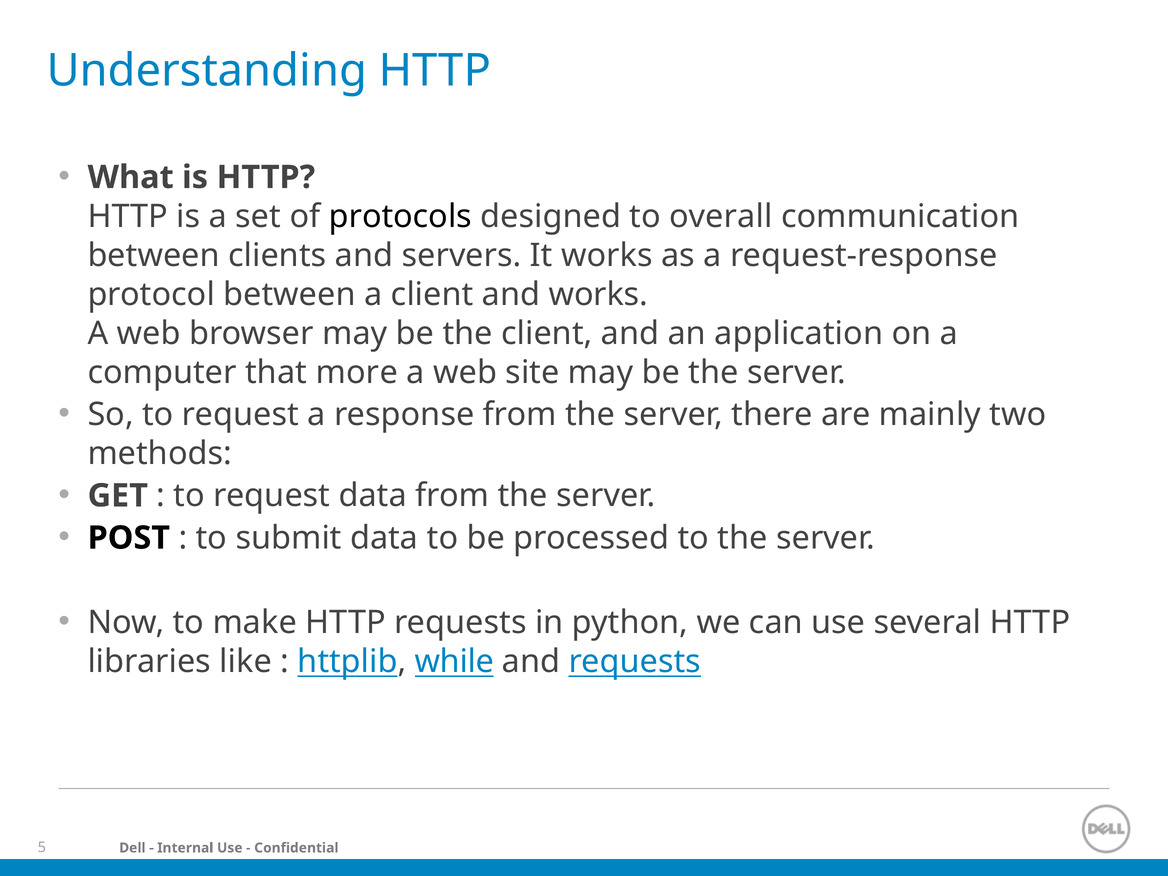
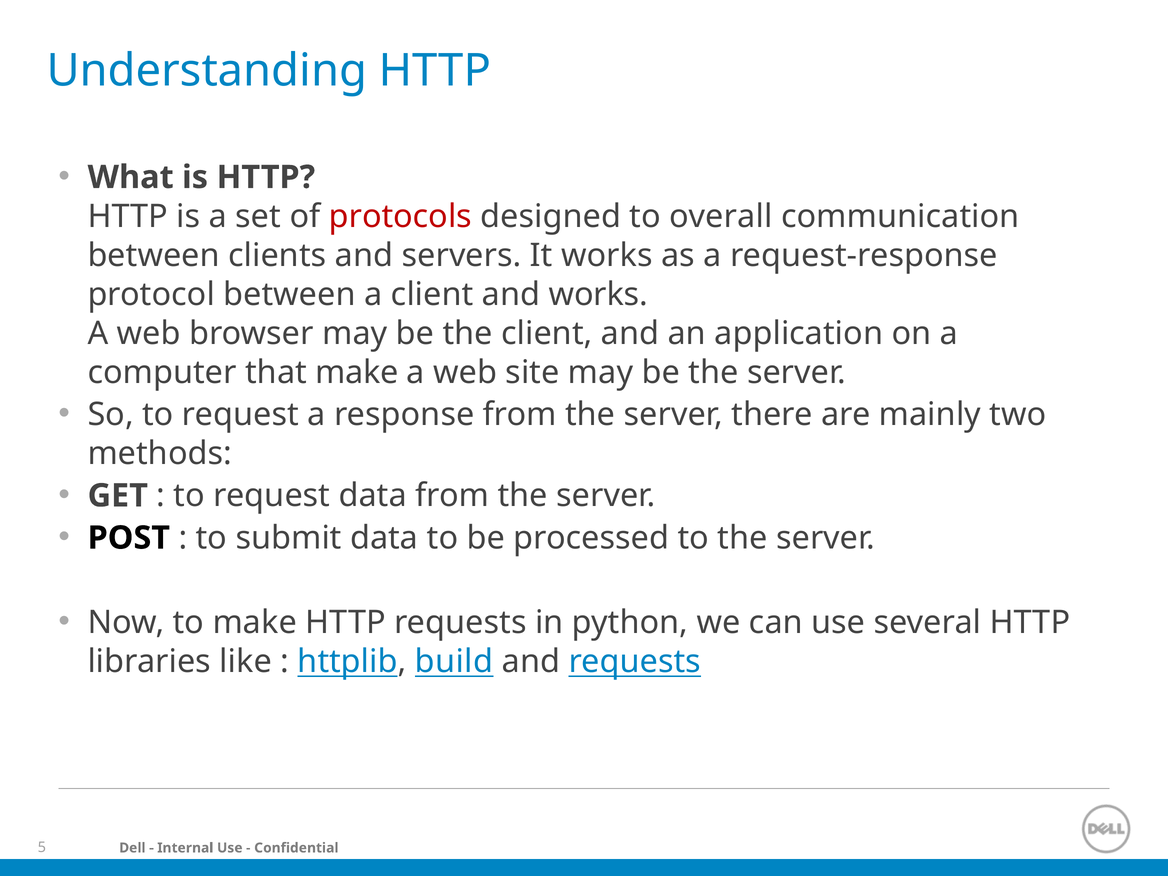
protocols colour: black -> red (400, 216)
that more: more -> make (357, 372)
while: while -> build (454, 661)
